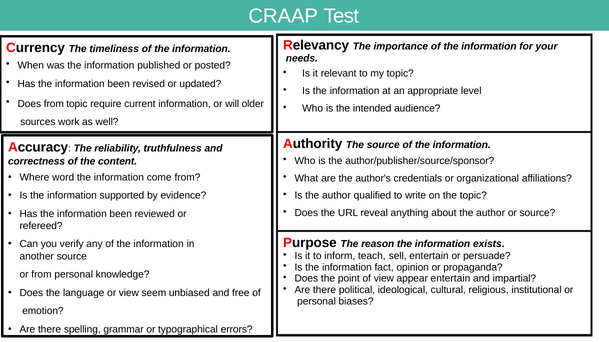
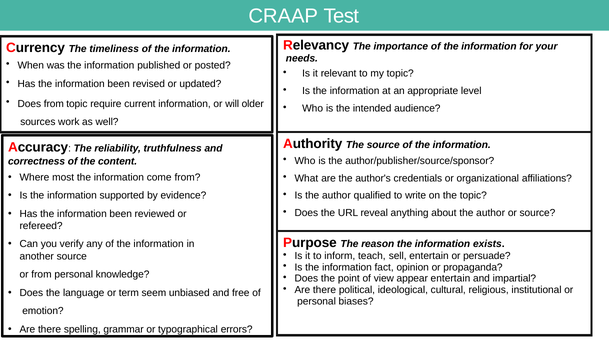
word: word -> most (63, 178)
or view: view -> term (129, 293)
